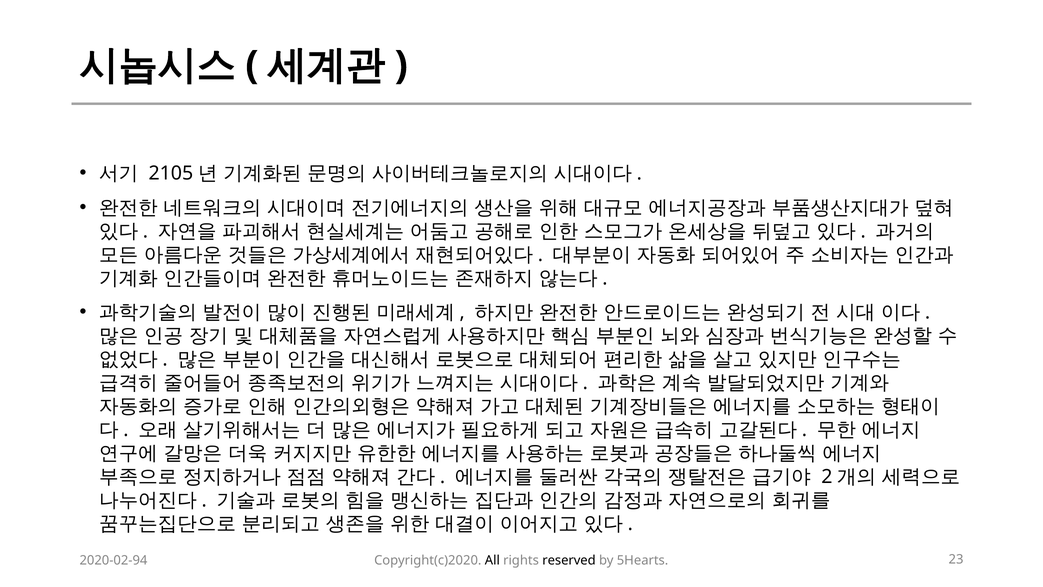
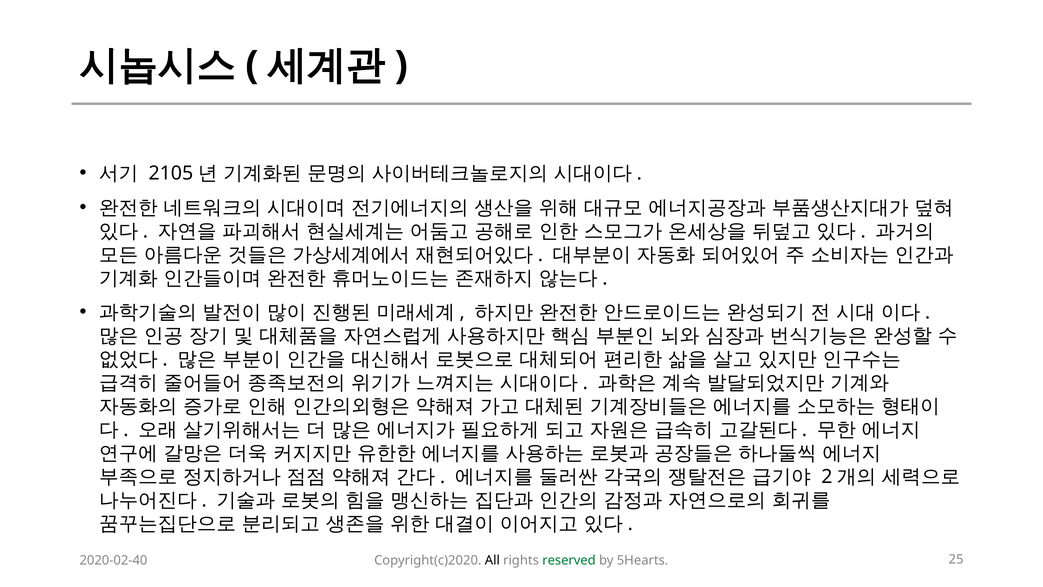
2020-02-94: 2020-02-94 -> 2020-02-40 (113, 560)
reserved colour: black -> green (569, 560)
23: 23 -> 25 (956, 559)
